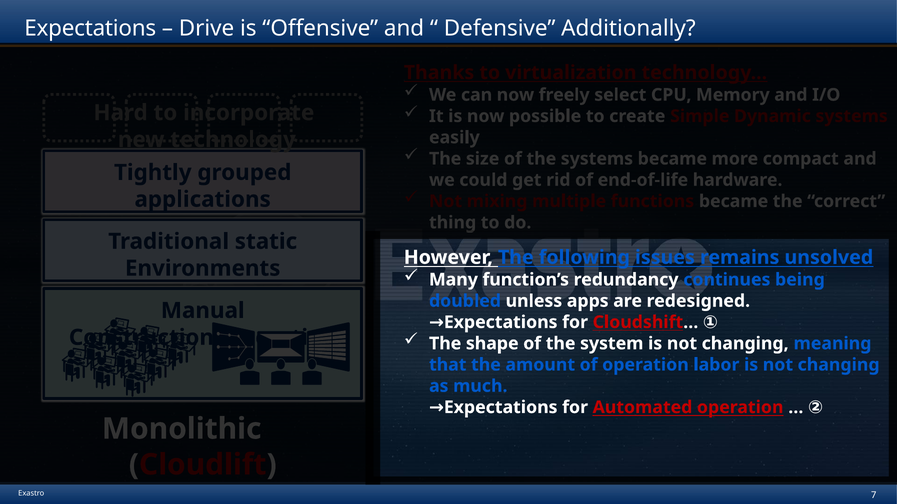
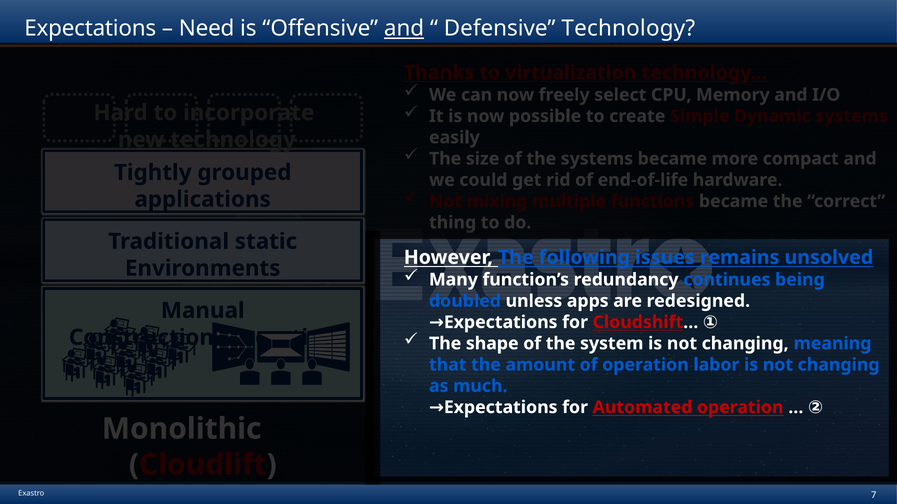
Drive: Drive -> Need (207, 29)
and underline: none -> present (404, 29)
Defensive Additionally: Additionally -> Technology (628, 29)
